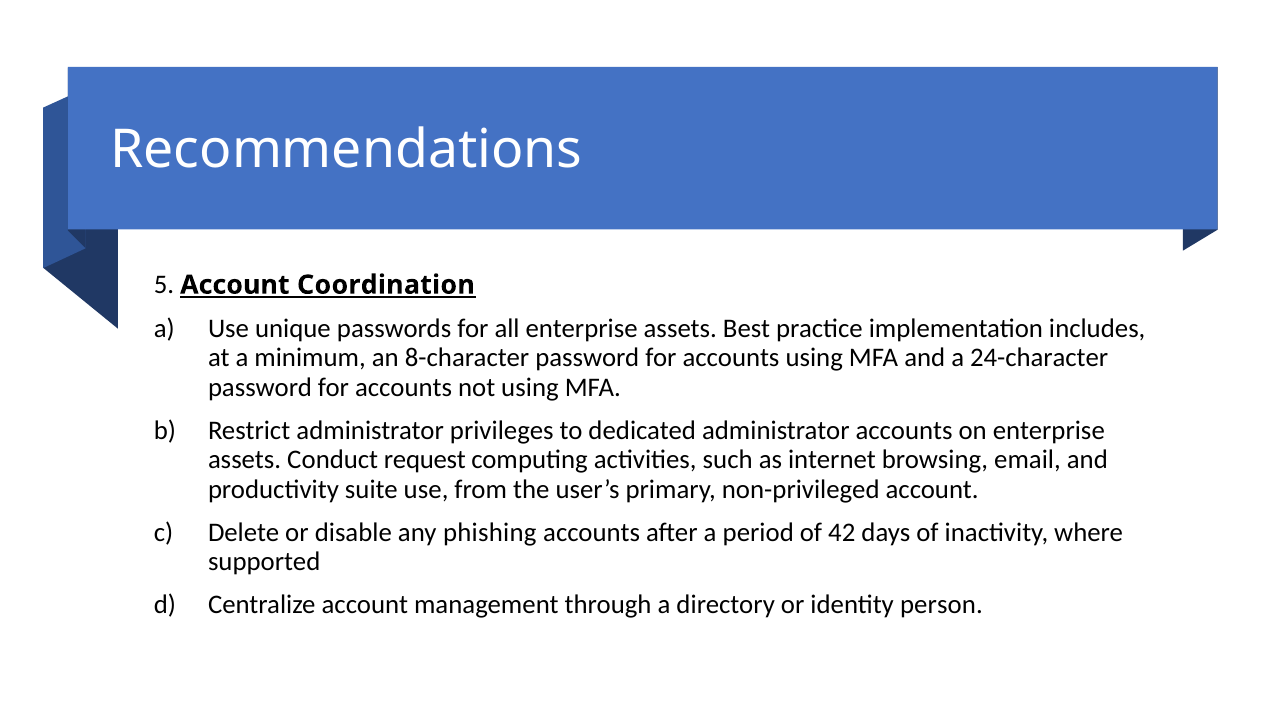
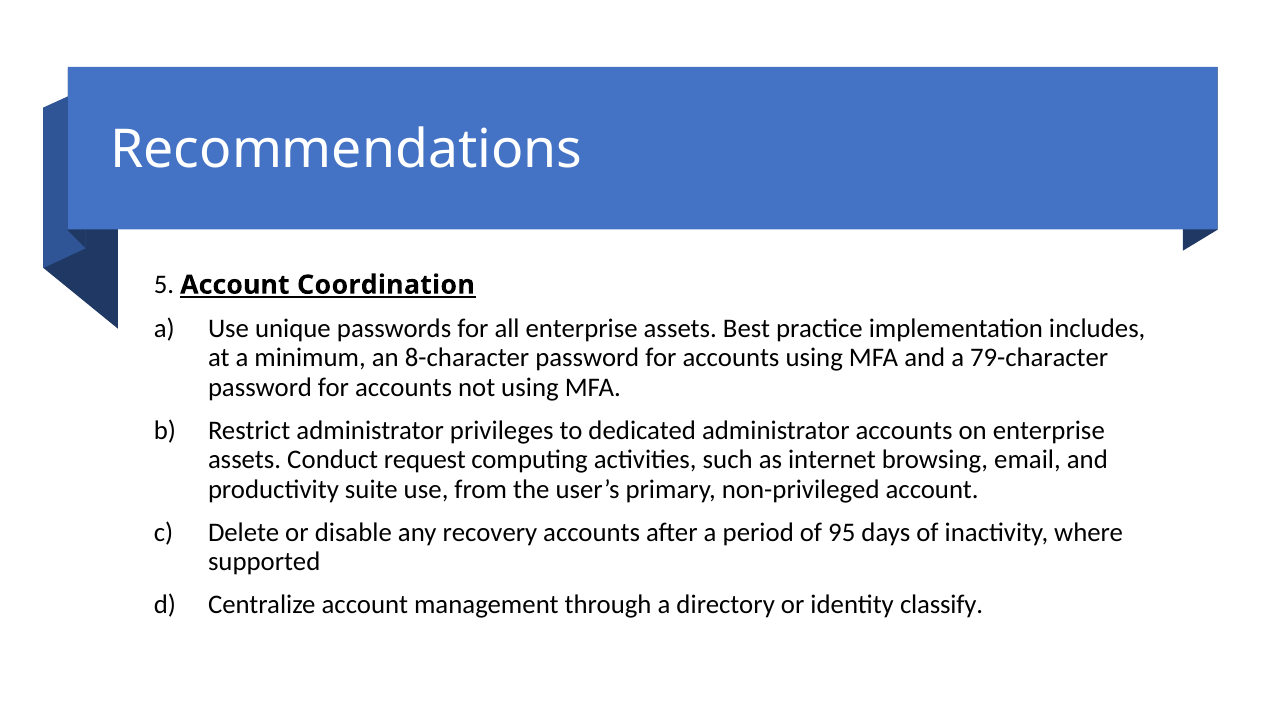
24-character: 24-character -> 79-character (1039, 358)
phishing: phishing -> recovery (490, 532)
42: 42 -> 95 (842, 532)
person: person -> classify (942, 605)
